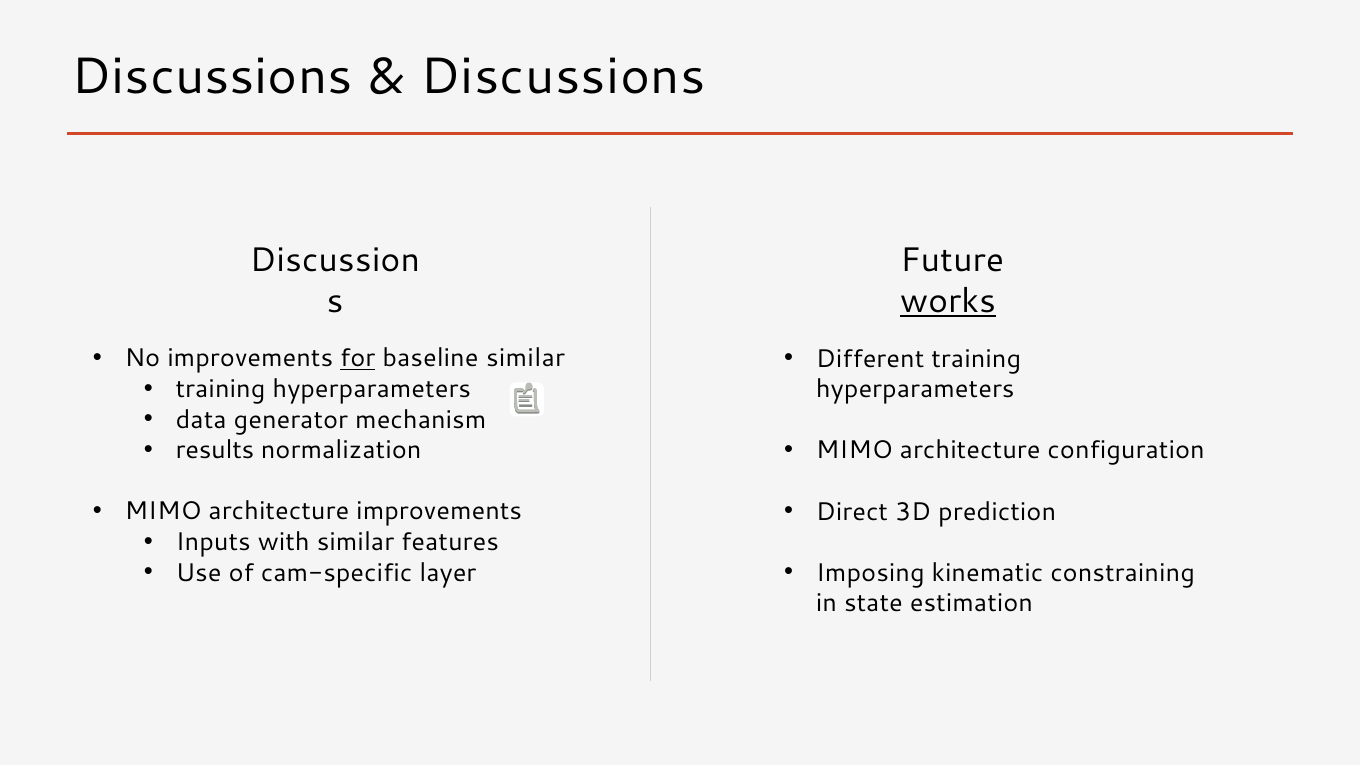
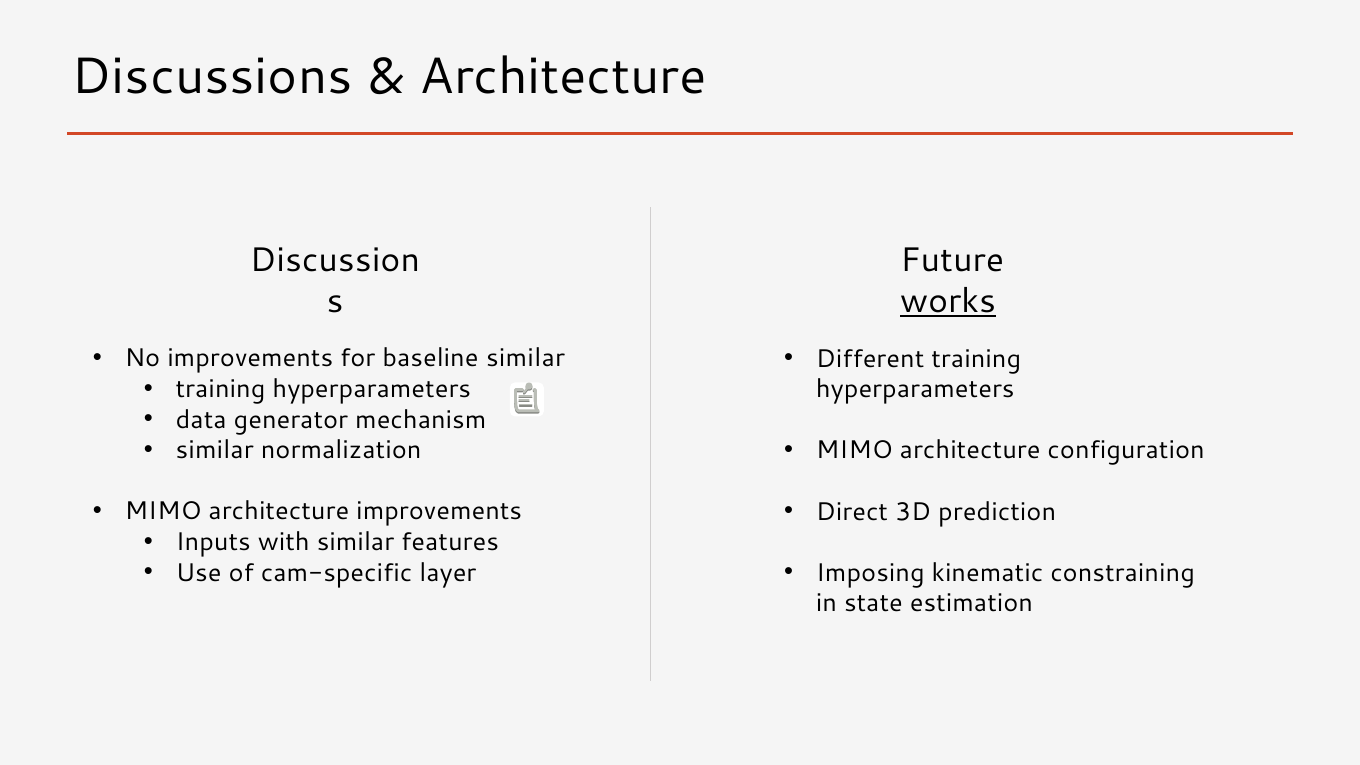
Discussions: Discussions -> Architecture (563, 77)
for underline: present -> none (358, 359)
results: results -> similar (215, 450)
